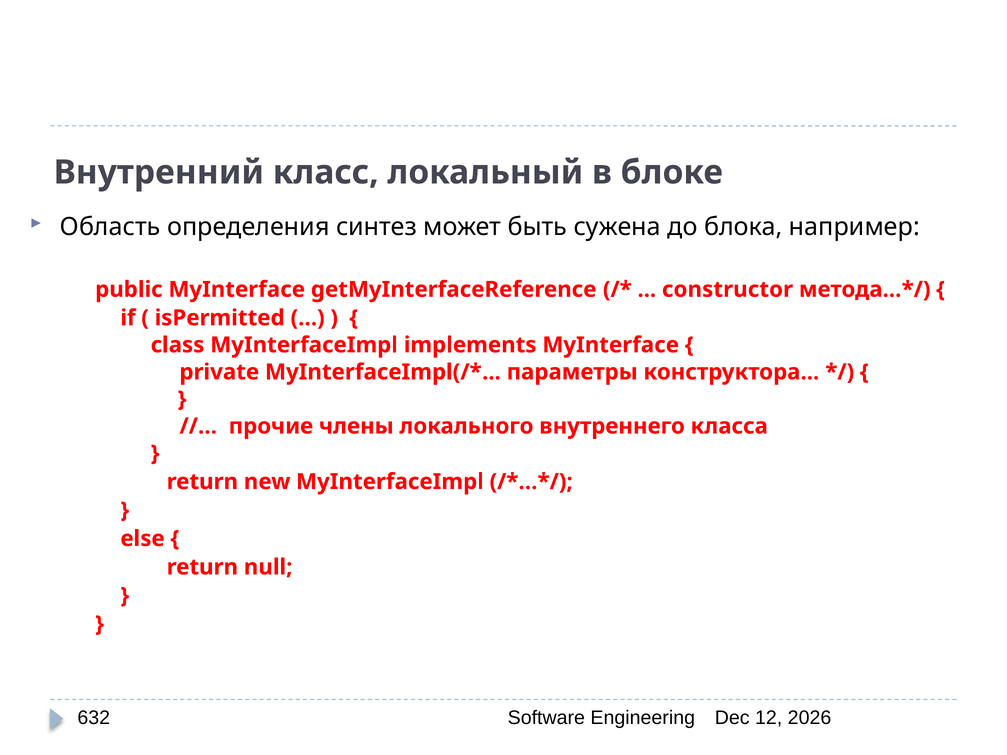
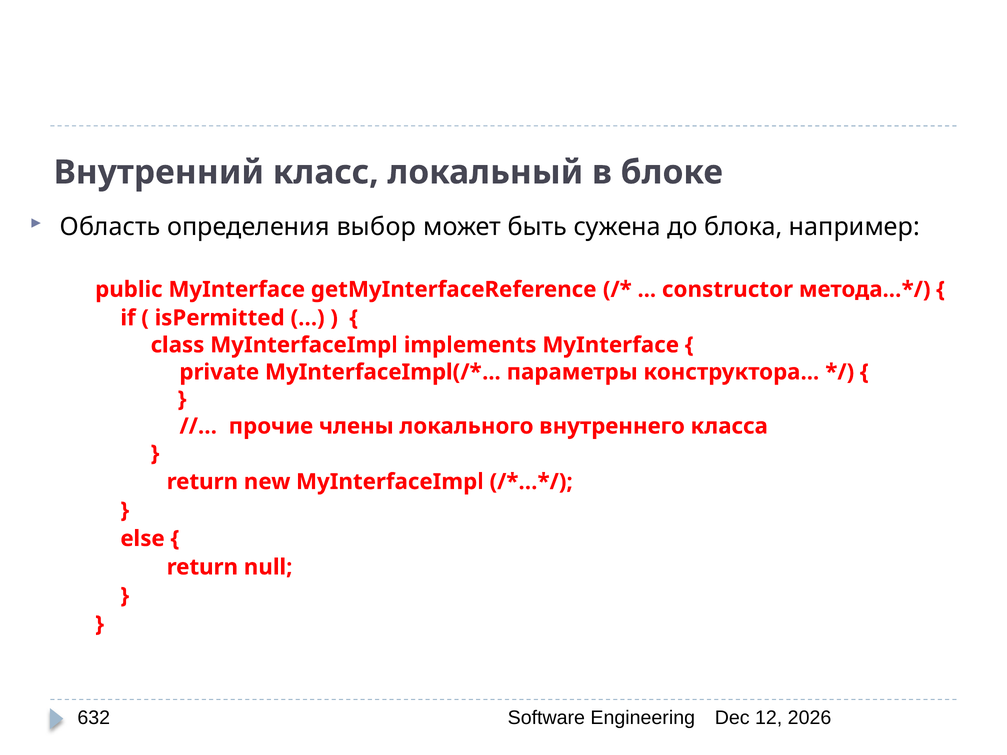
синтез: синтез -> выбор (376, 227)
